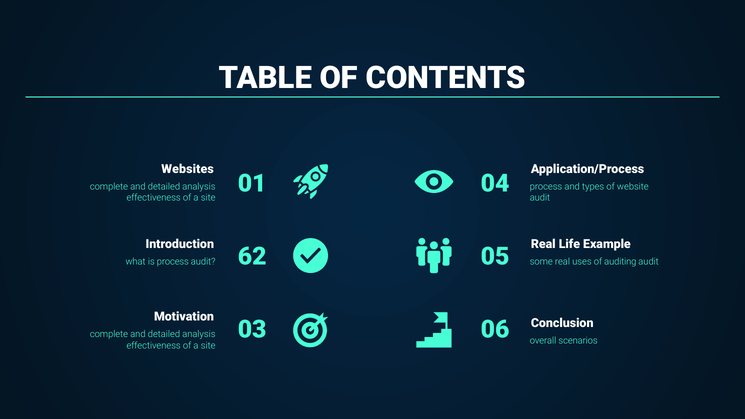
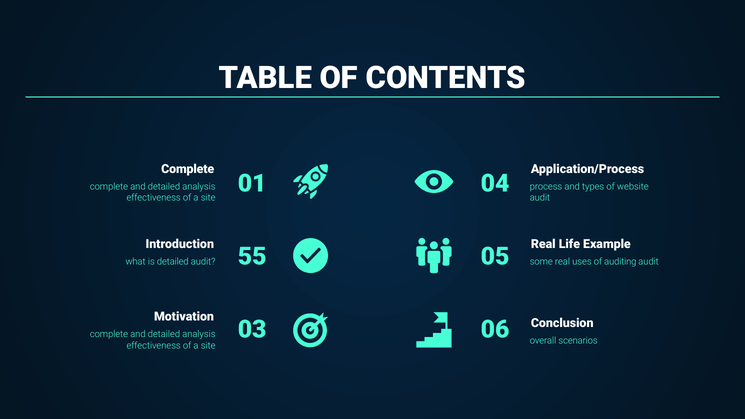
Websites: Websites -> Complete (188, 169)
is process: process -> detailed (173, 262)
62: 62 -> 55 (252, 257)
